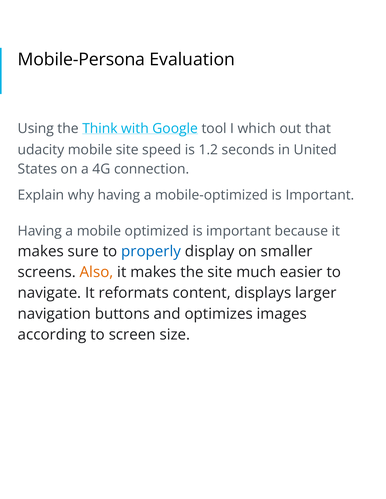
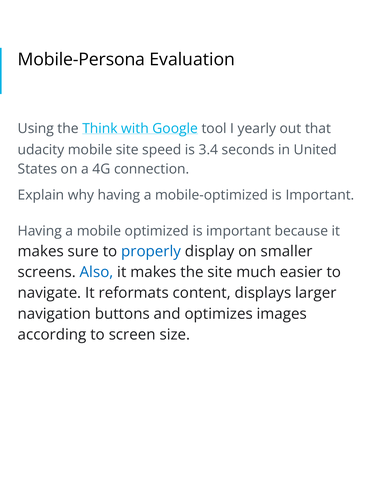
which: which -> yearly (257, 129)
1.2: 1.2 -> 3.4 (208, 150)
Also colour: orange -> blue (96, 272)
